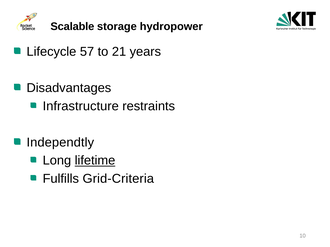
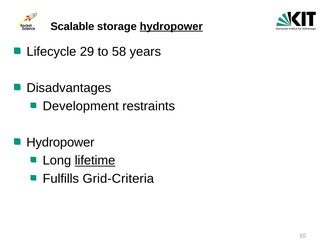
hydropower underline: none -> present (171, 26)
57: 57 -> 29 (87, 52)
21: 21 -> 58 (119, 52)
Infrastructure: Infrastructure -> Development (81, 106)
Independtly: Independtly -> Hydropower (60, 143)
